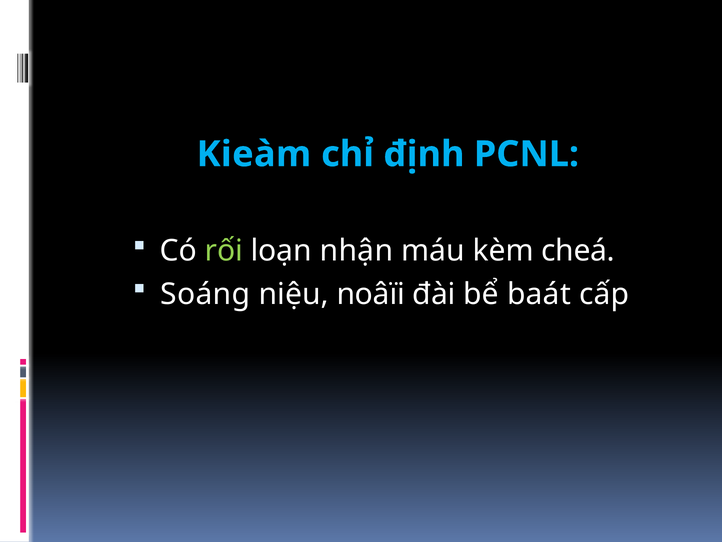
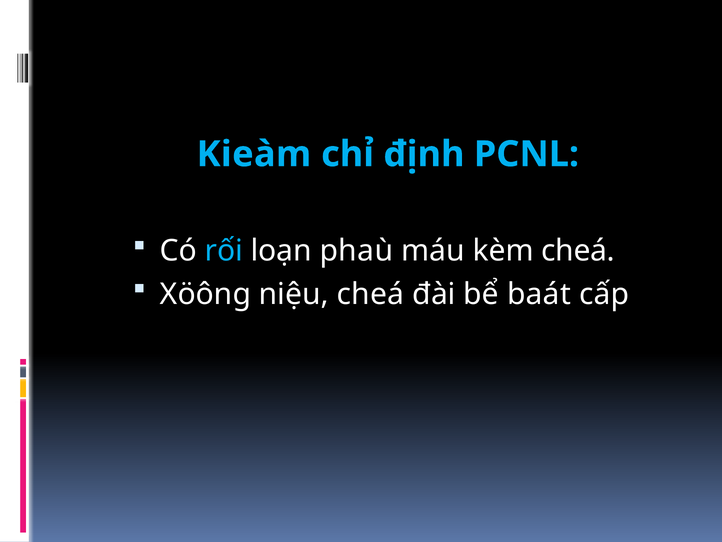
rối colour: light green -> light blue (224, 251)
nhận: nhận -> phaù (356, 251)
Soáng: Soáng -> Xöông (206, 294)
niệu noâïi: noâïi -> cheá (371, 294)
